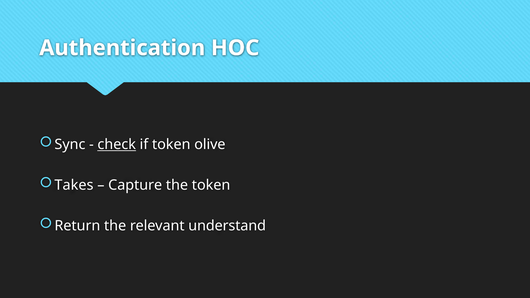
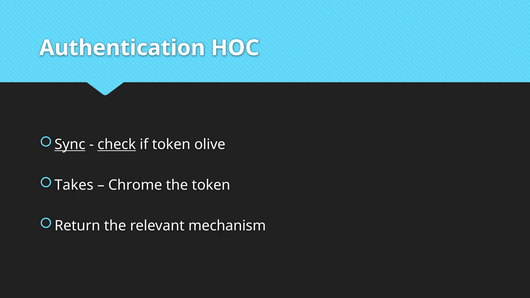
Sync underline: none -> present (70, 145)
Capture: Capture -> Chrome (135, 185)
understand: understand -> mechanism (227, 226)
